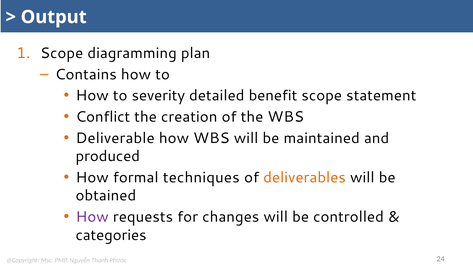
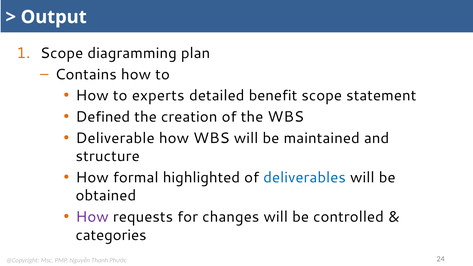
severity: severity -> experts (158, 96)
Conflict: Conflict -> Defined (103, 117)
produced: produced -> structure (108, 156)
techniques: techniques -> highlighted (201, 178)
deliverables colour: orange -> blue (305, 178)
